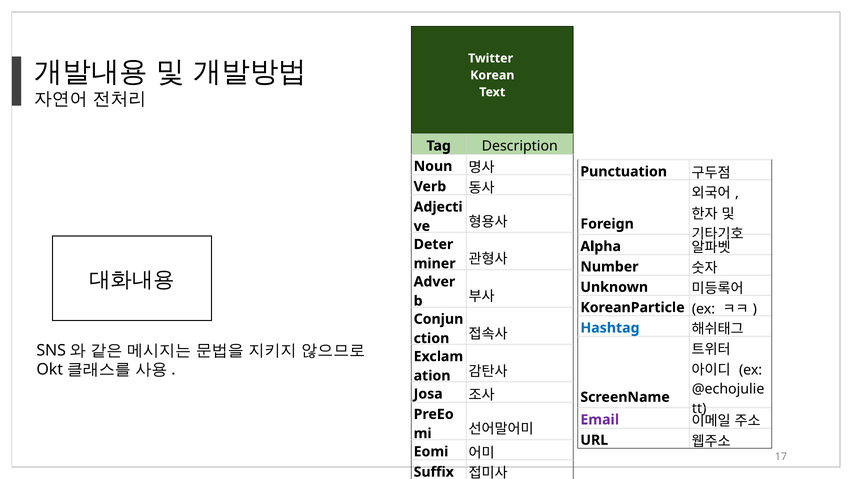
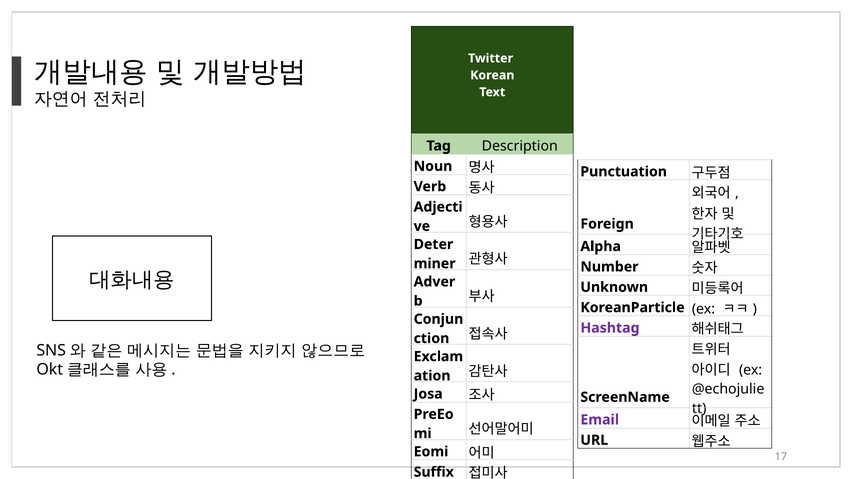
Hashtag colour: blue -> purple (610, 328)
